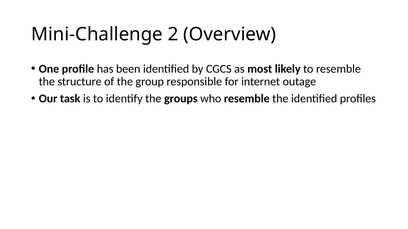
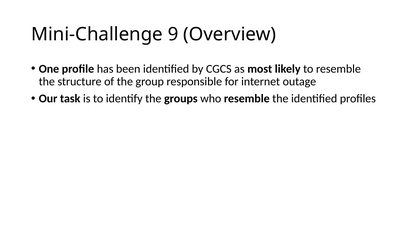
2: 2 -> 9 (173, 34)
